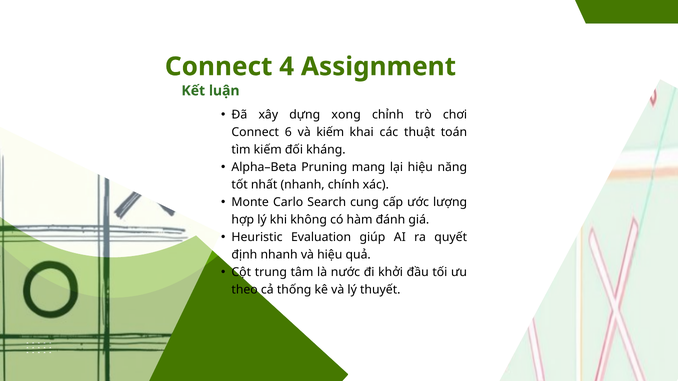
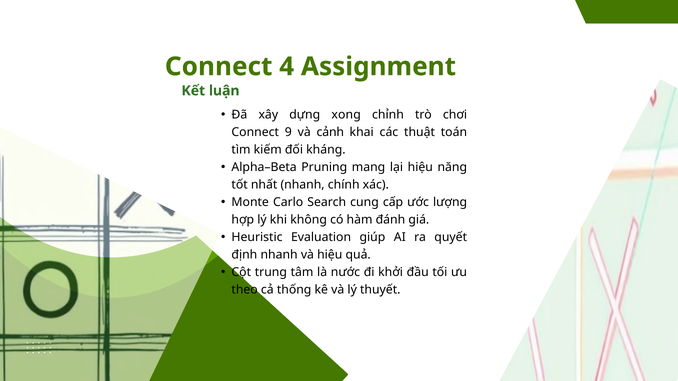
6: 6 -> 9 (288, 133)
và kiếm: kiếm -> cảnh (330, 133)
